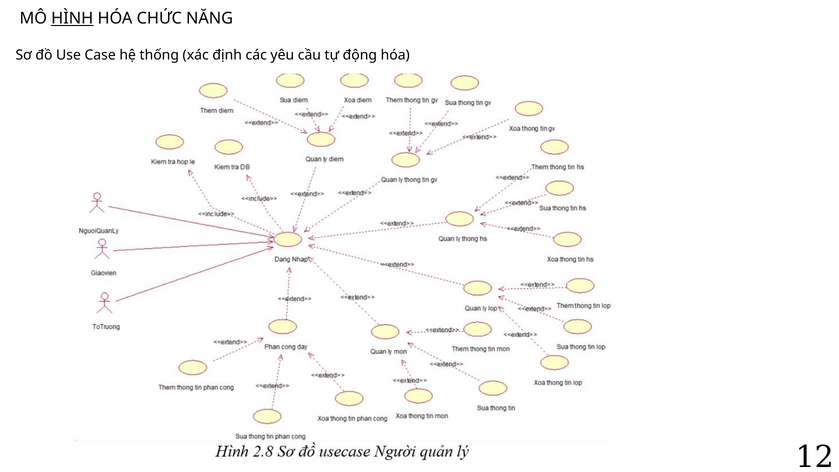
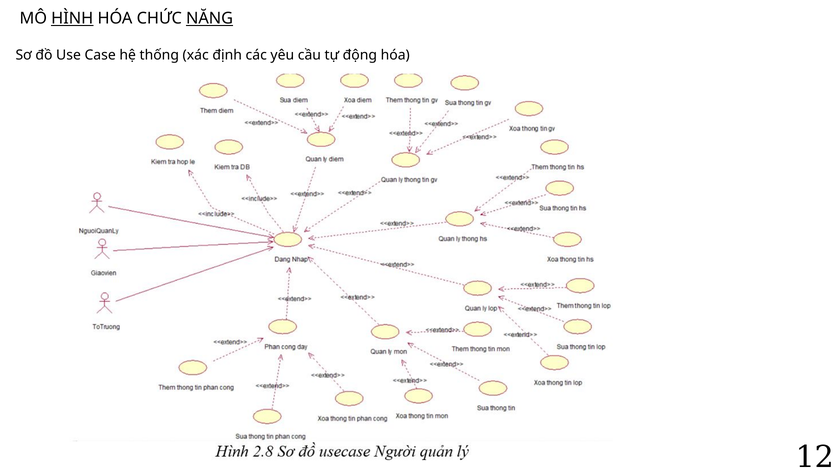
NĂNG underline: none -> present (210, 18)
